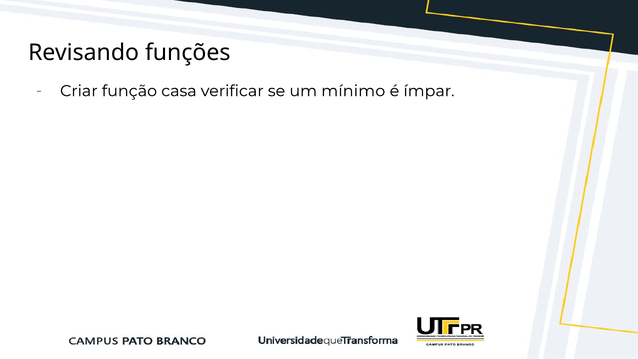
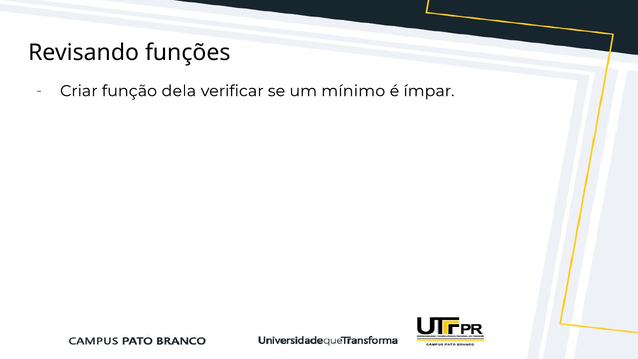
casa: casa -> dela (179, 91)
